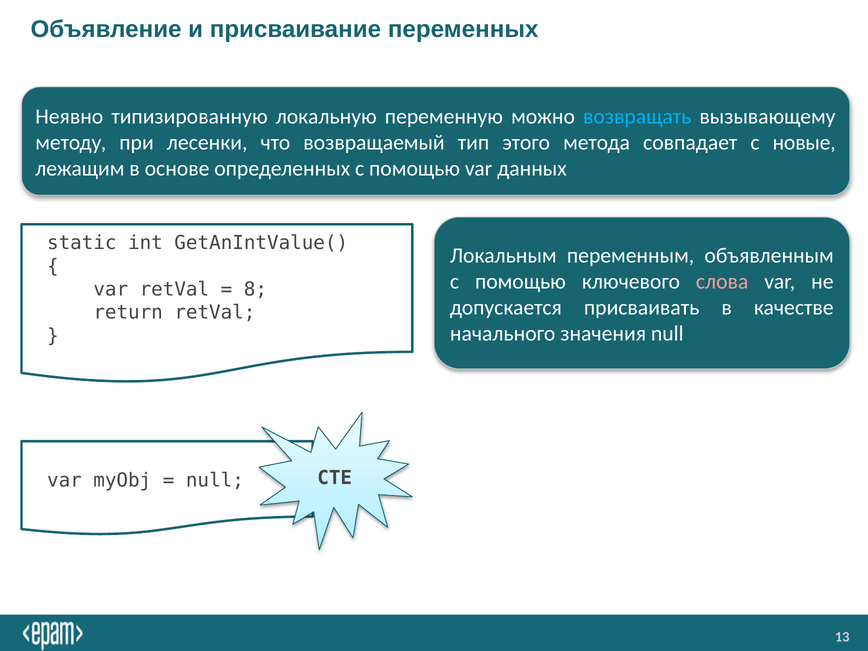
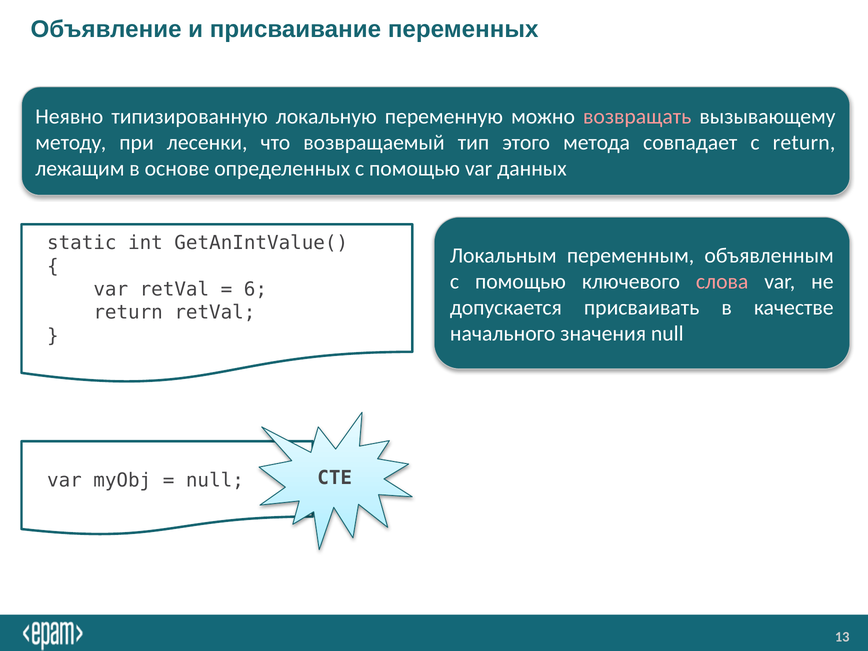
возвращать colour: light blue -> pink (637, 117)
с новые: новые -> return (804, 143)
8: 8 -> 6 (255, 289)
